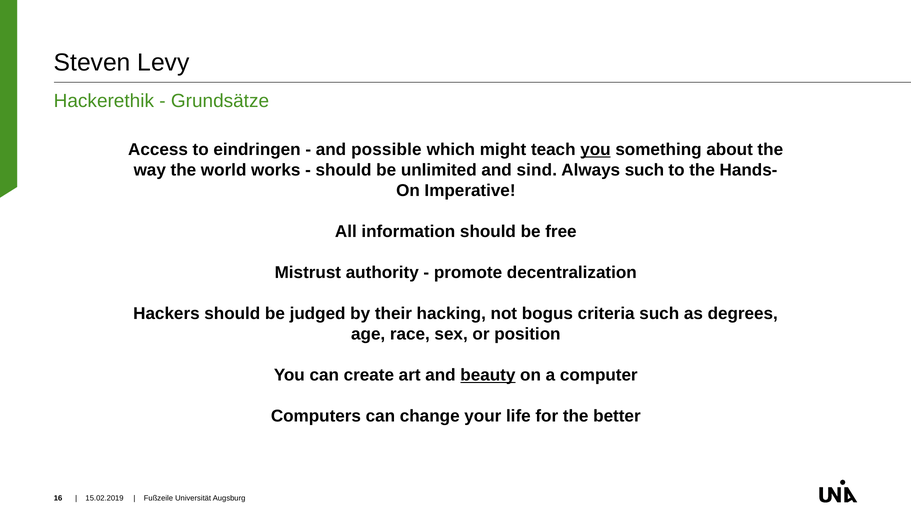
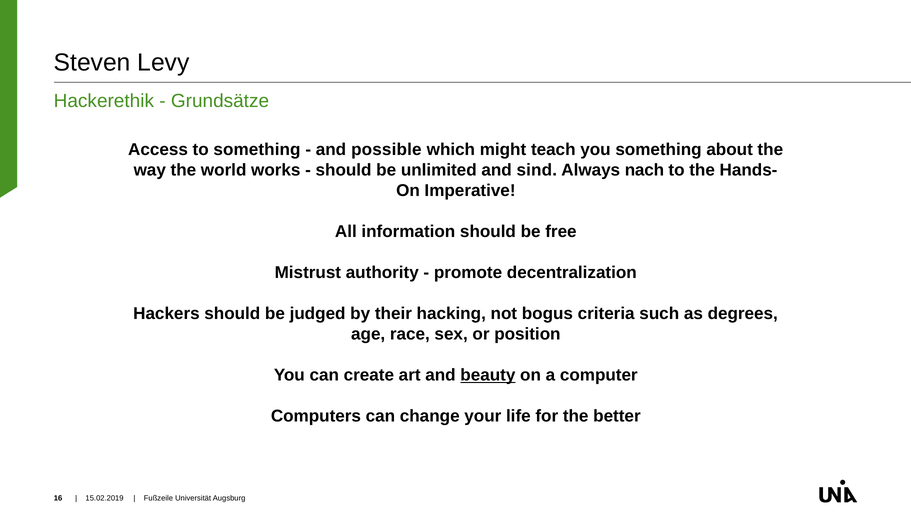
to eindringen: eindringen -> something (257, 149)
you underline: present -> none (595, 149)
Always such: such -> nach (644, 170)
